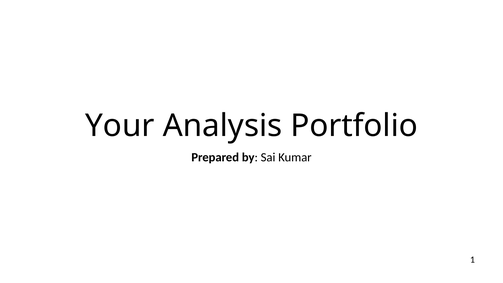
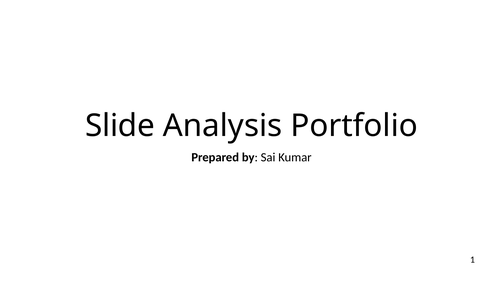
Your: Your -> Slide (120, 126)
